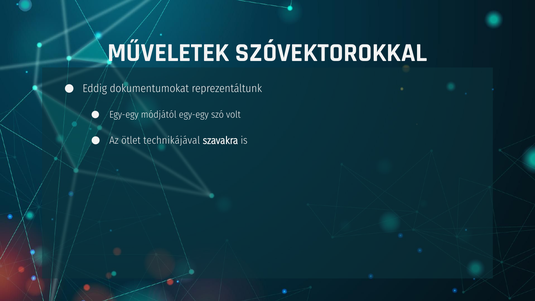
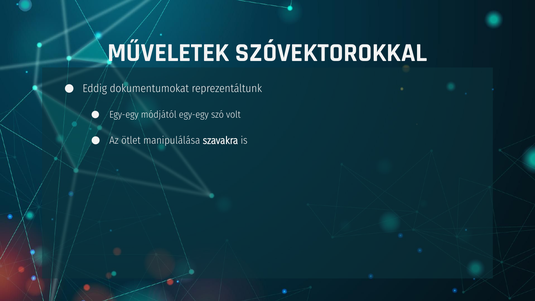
technikájával: technikájával -> manipulálása (172, 140)
